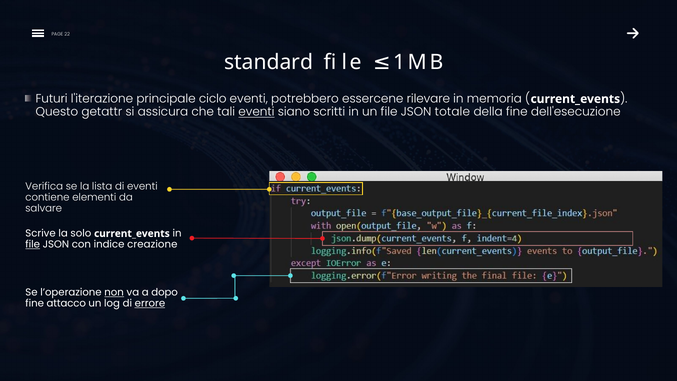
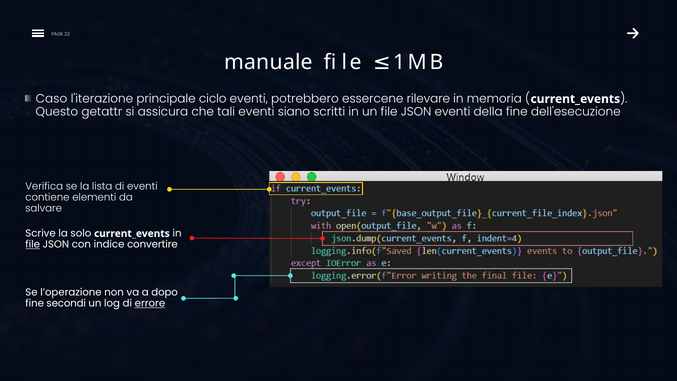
standard: standard -> manuale (269, 62)
Futuri: Futuri -> Caso (51, 99)
eventi underline: present -> none (256, 112)
JSON totale: totale -> eventi (452, 112)
creazione: creazione -> convertire (152, 244)
non underline: present -> none (114, 292)
attacco: attacco -> secondi (66, 303)
